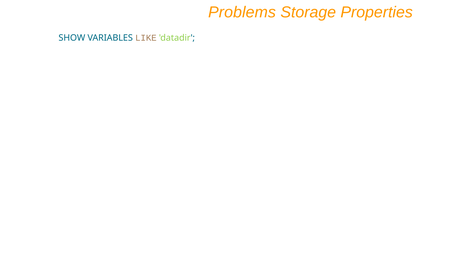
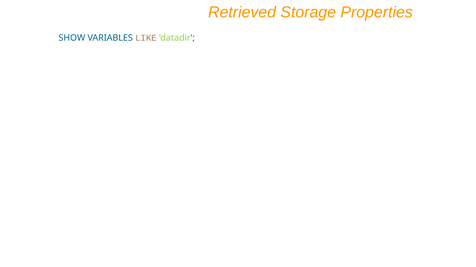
Problems: Problems -> Retrieved (242, 12)
